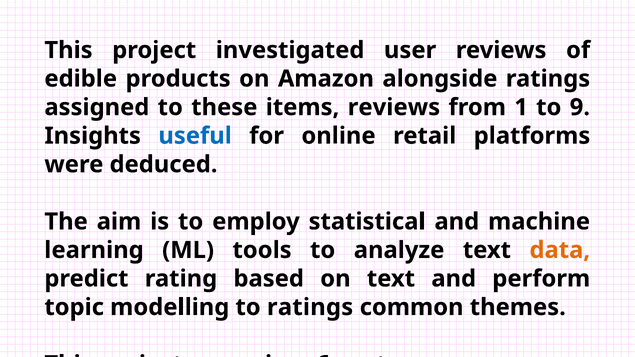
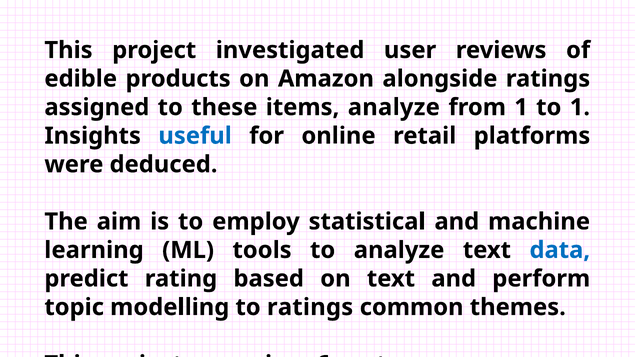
items reviews: reviews -> analyze (394, 107)
to 9: 9 -> 1 (580, 107)
data colour: orange -> blue (560, 250)
